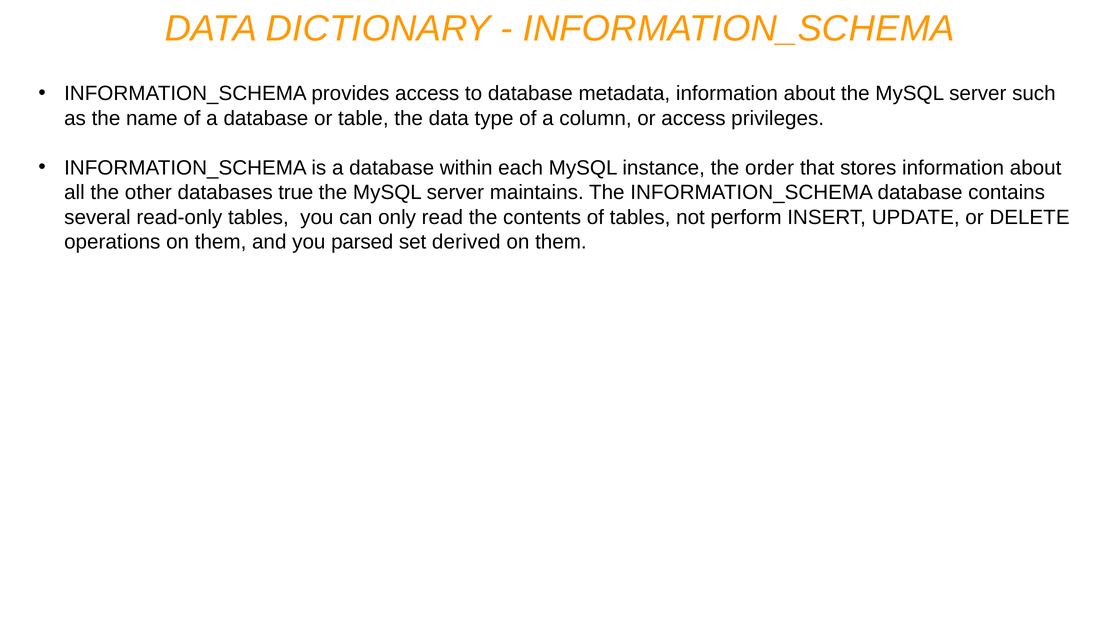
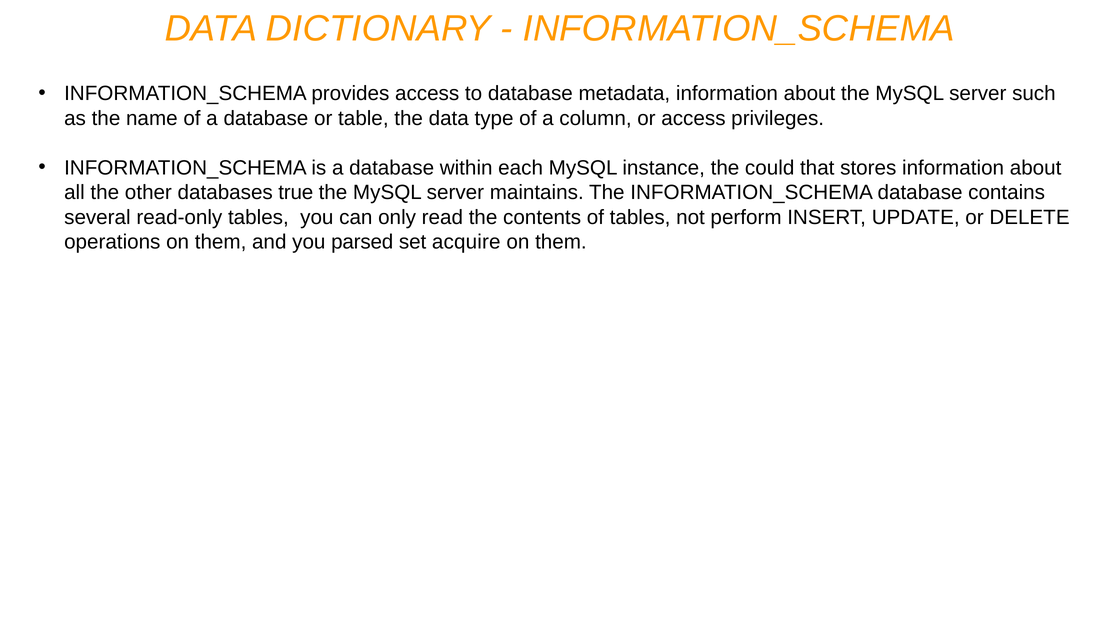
order: order -> could (770, 168)
derived: derived -> acquire (466, 242)
